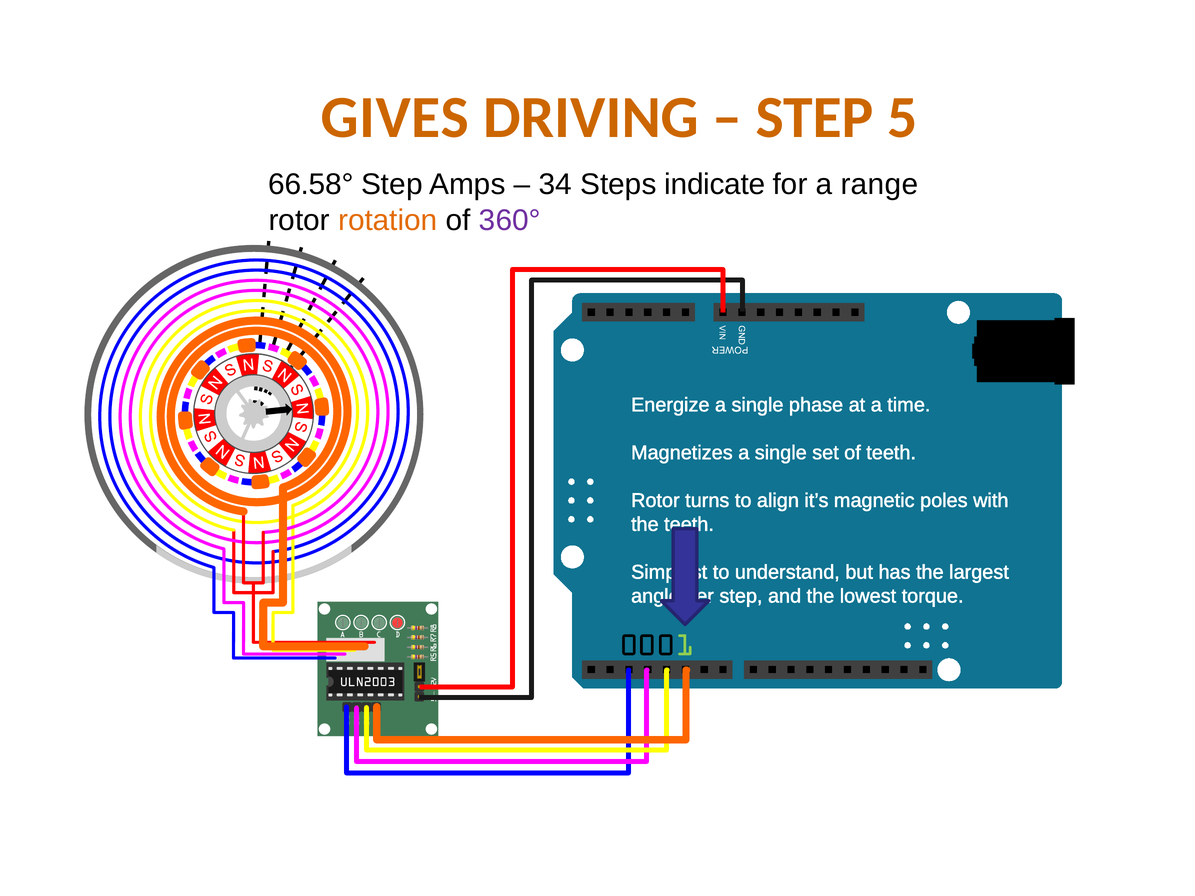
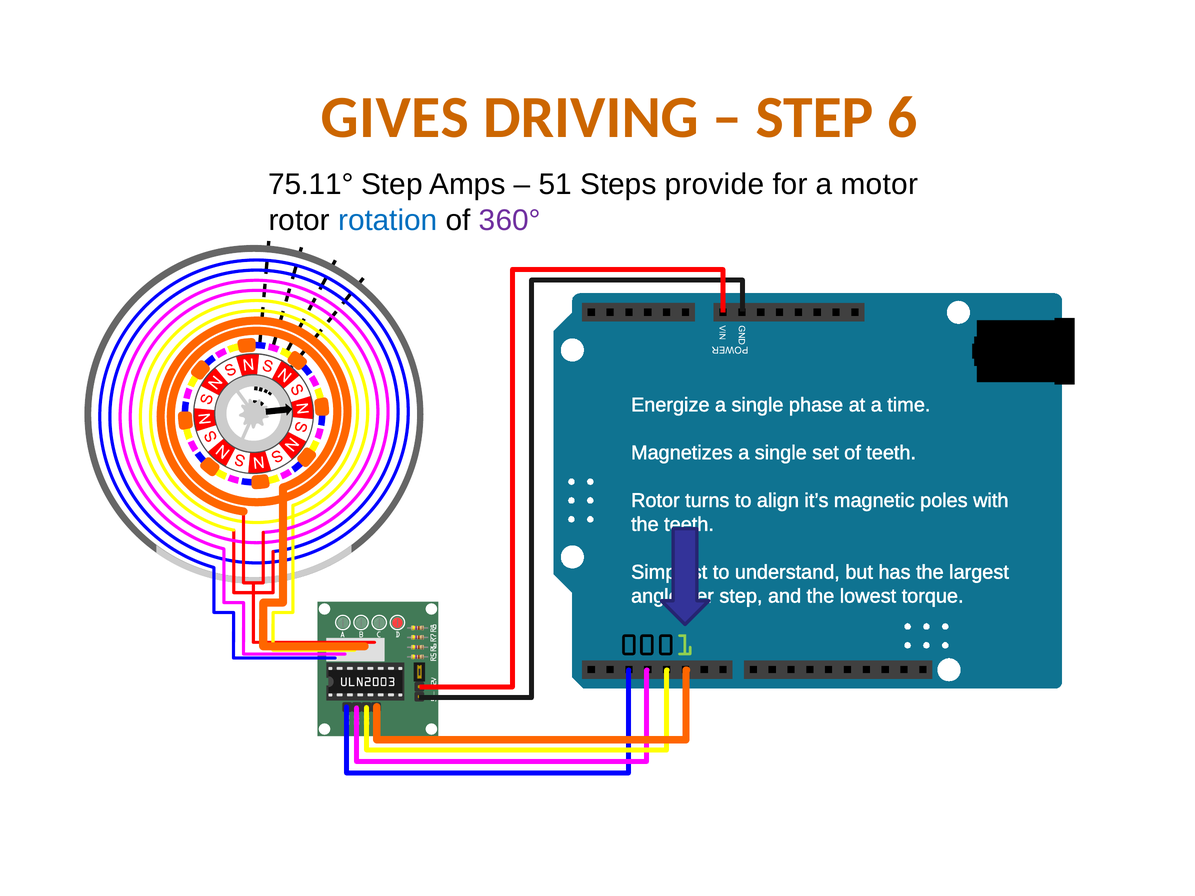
5: 5 -> 6 (902, 118)
66.58°: 66.58° -> 75.11° (311, 185)
34: 34 -> 51 (555, 185)
indicate: indicate -> provide (715, 185)
range: range -> motor (879, 185)
rotation colour: orange -> blue (388, 221)
